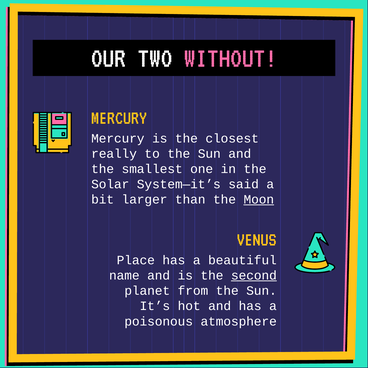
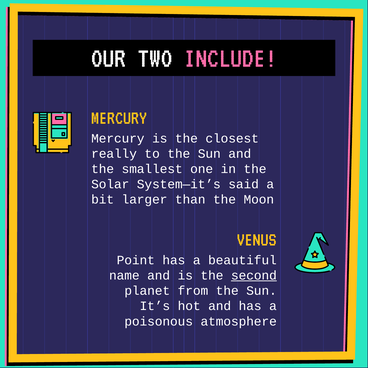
WITHOUT: WITHOUT -> INCLUDE (230, 57)
Moon underline: present -> none (259, 199)
Place: Place -> Point (136, 260)
